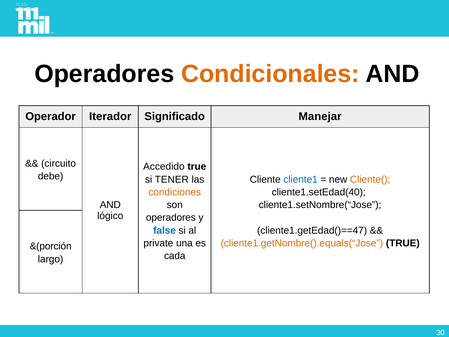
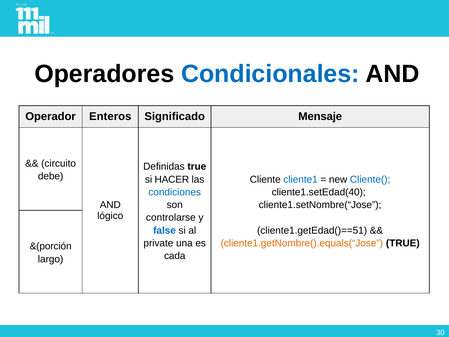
Condicionales colour: orange -> blue (270, 74)
Iterador: Iterador -> Enteros (110, 117)
Manejar: Manejar -> Mensaje (320, 117)
Accedido: Accedido -> Definidas (164, 167)
TENER: TENER -> HACER (172, 179)
Cliente( colour: orange -> blue (370, 179)
condiciones colour: orange -> blue (175, 192)
operadores: operadores -> controlarse (171, 218)
cliente1.getEdad()==47: cliente1.getEdad()==47 -> cliente1.getEdad()==51 (312, 230)
